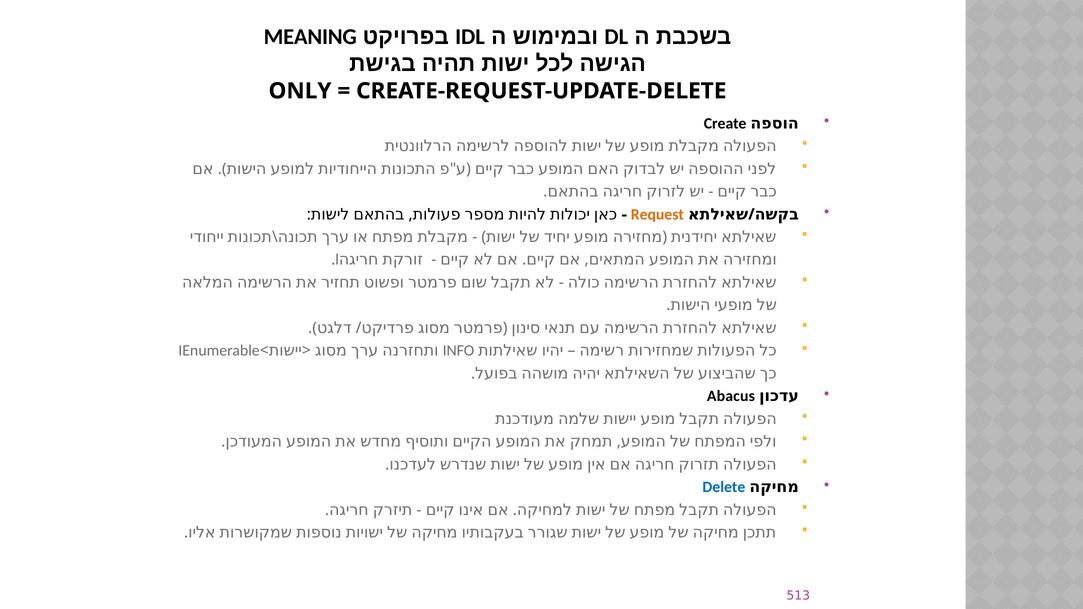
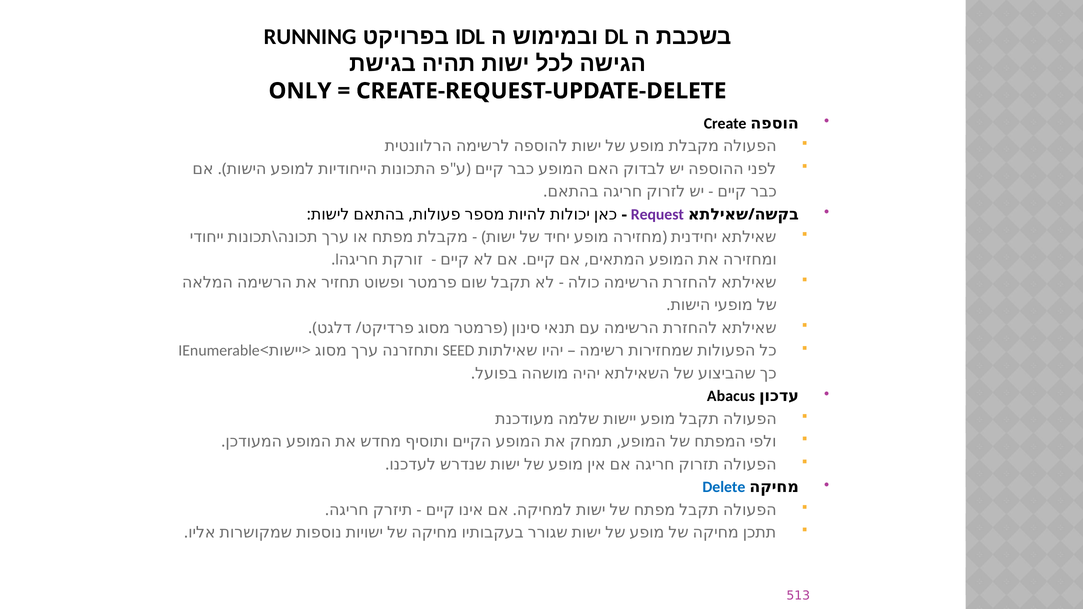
MEANING: MEANING -> RUNNING (310, 37)
Request colour: orange -> purple (657, 214)
INFO: INFO -> SEED (459, 351)
